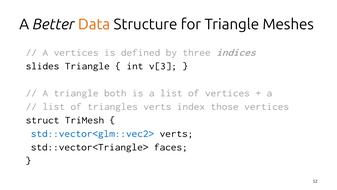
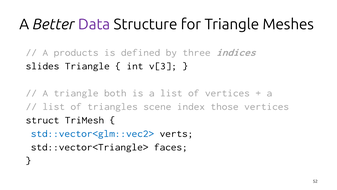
Data colour: orange -> purple (94, 24)
A vertices: vertices -> products (76, 52)
triangles verts: verts -> scene (157, 106)
